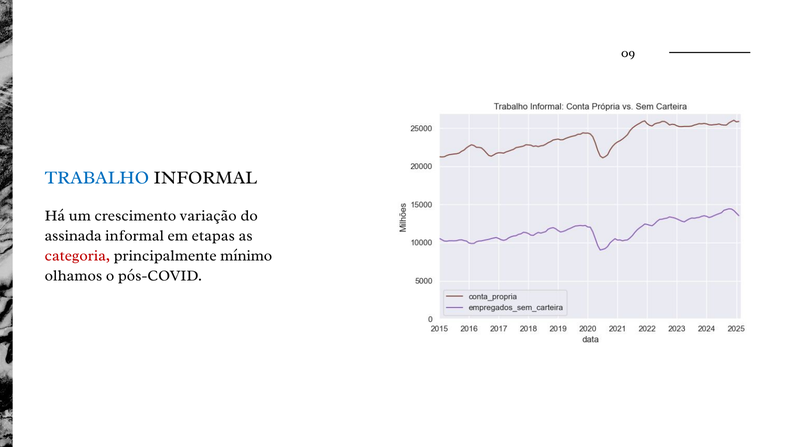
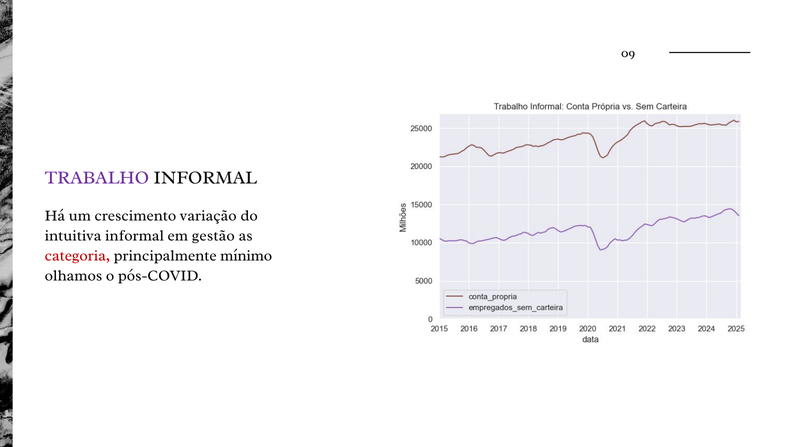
TRABALHO colour: blue -> purple (97, 178)
assinada: assinada -> intuitiva (73, 236)
etapas: etapas -> gestão (213, 236)
